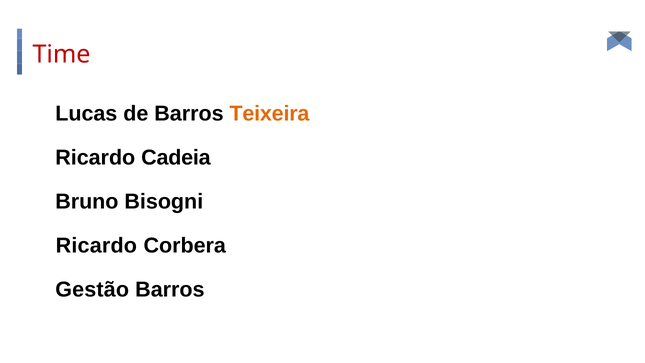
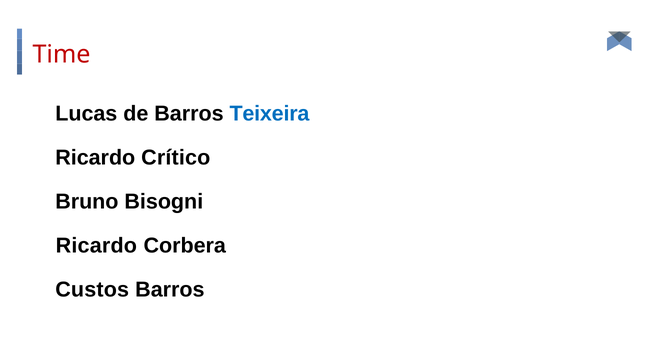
Teixeira colour: orange -> blue (269, 114)
Cadeia: Cadeia -> Crítico (176, 158)
Gestão: Gestão -> Custos (92, 290)
